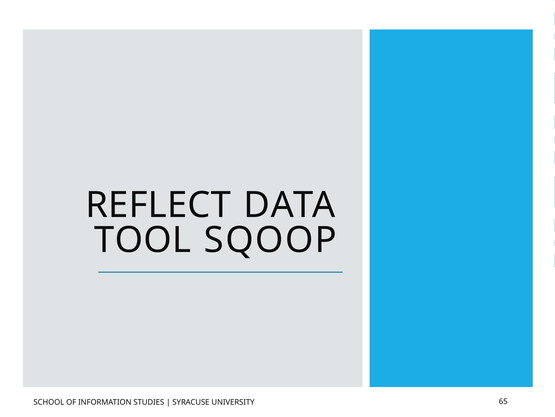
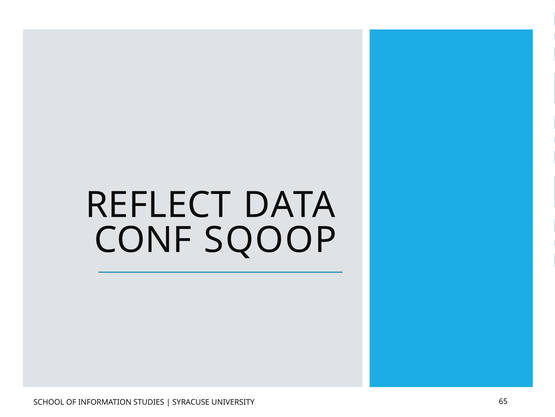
TOOL: TOOL -> CONF (143, 240)
